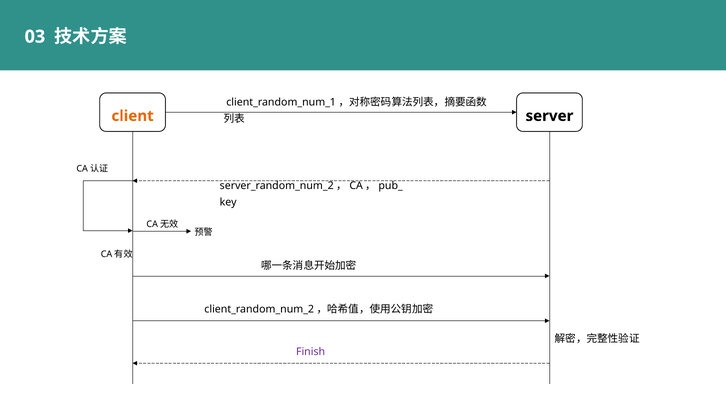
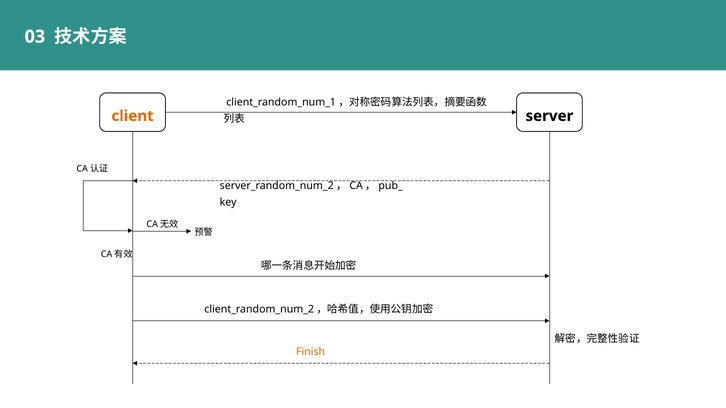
Finish colour: purple -> orange (311, 352)
